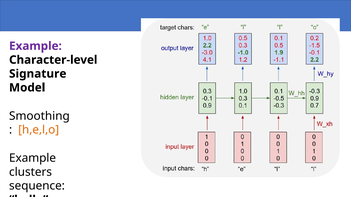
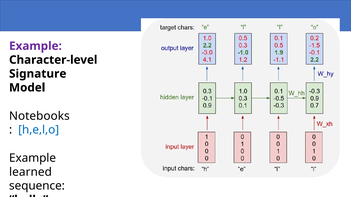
Smoothing: Smoothing -> Notebooks (39, 116)
h,e,l,o colour: orange -> blue (39, 130)
clusters: clusters -> learned (30, 172)
